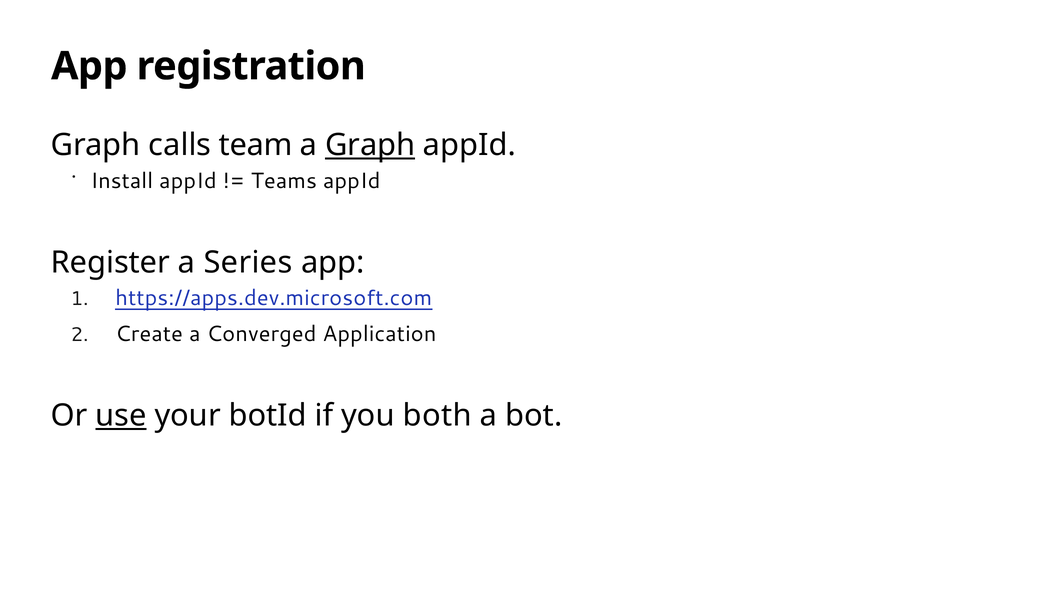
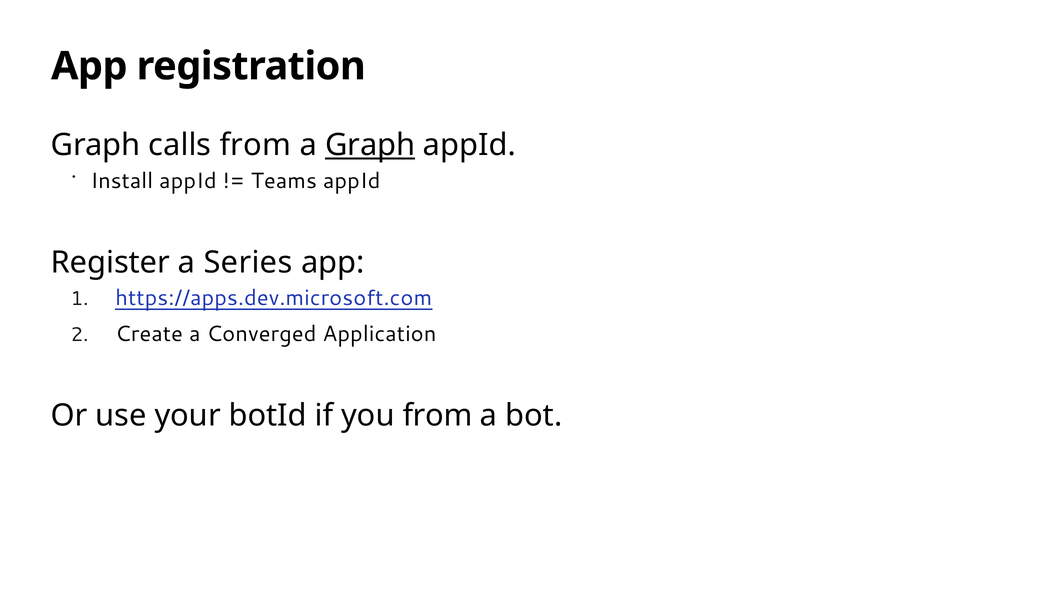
calls team: team -> from (255, 145)
use underline: present -> none (121, 416)
you both: both -> from (437, 416)
